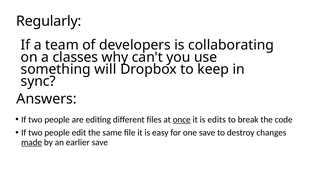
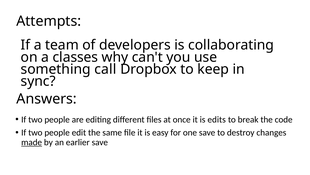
Regularly: Regularly -> Attempts (49, 21)
will: will -> call (105, 69)
once underline: present -> none (182, 119)
